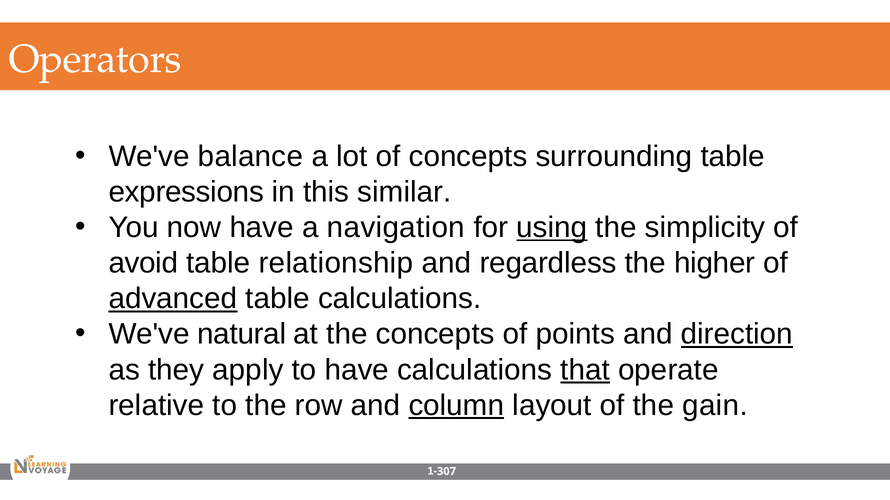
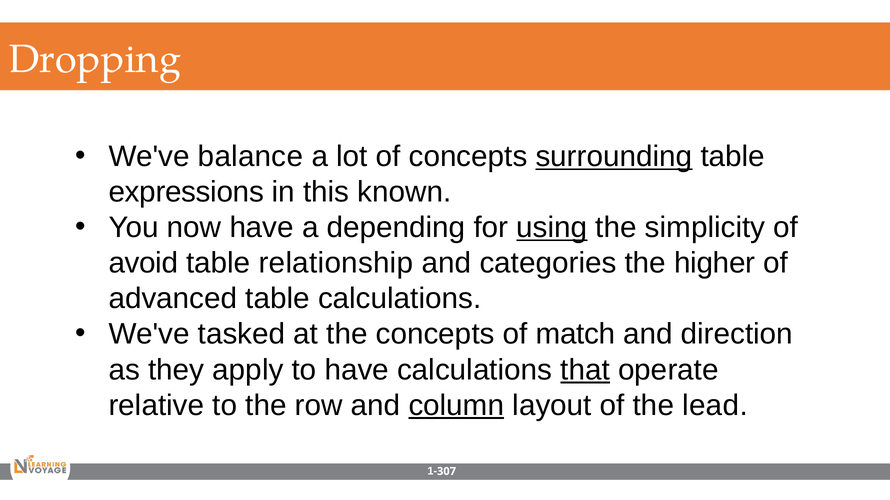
Operators: Operators -> Dropping (95, 59)
surrounding underline: none -> present (614, 157)
similar: similar -> known (404, 192)
navigation: navigation -> depending (396, 228)
regardless: regardless -> categories (548, 263)
advanced underline: present -> none (173, 299)
natural: natural -> tasked (242, 335)
points: points -> match (576, 335)
direction underline: present -> none (737, 335)
gain: gain -> lead (715, 406)
